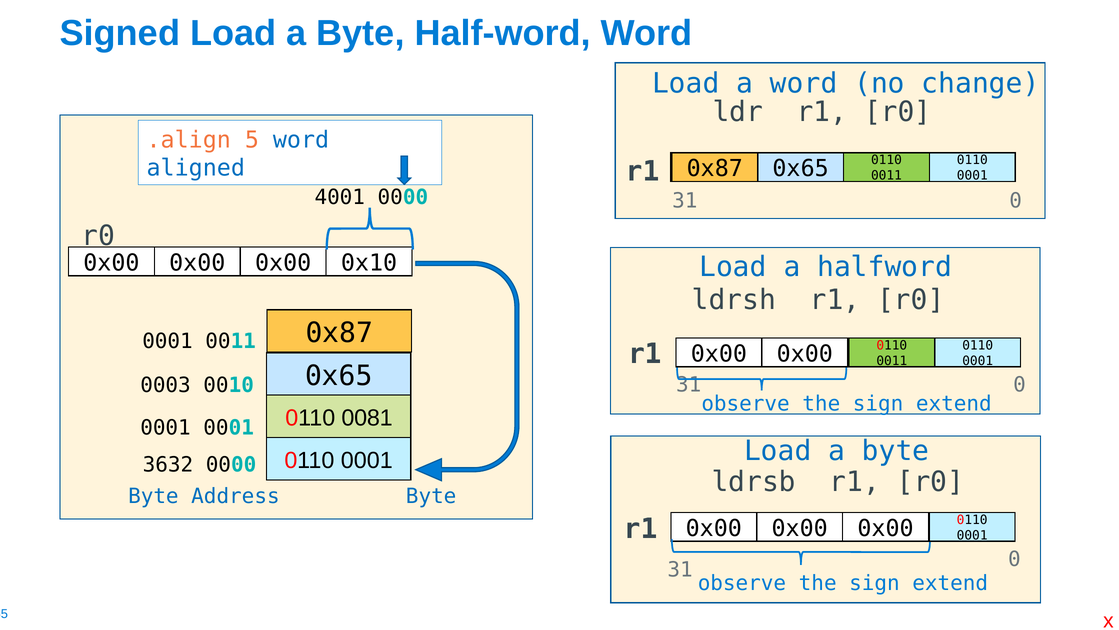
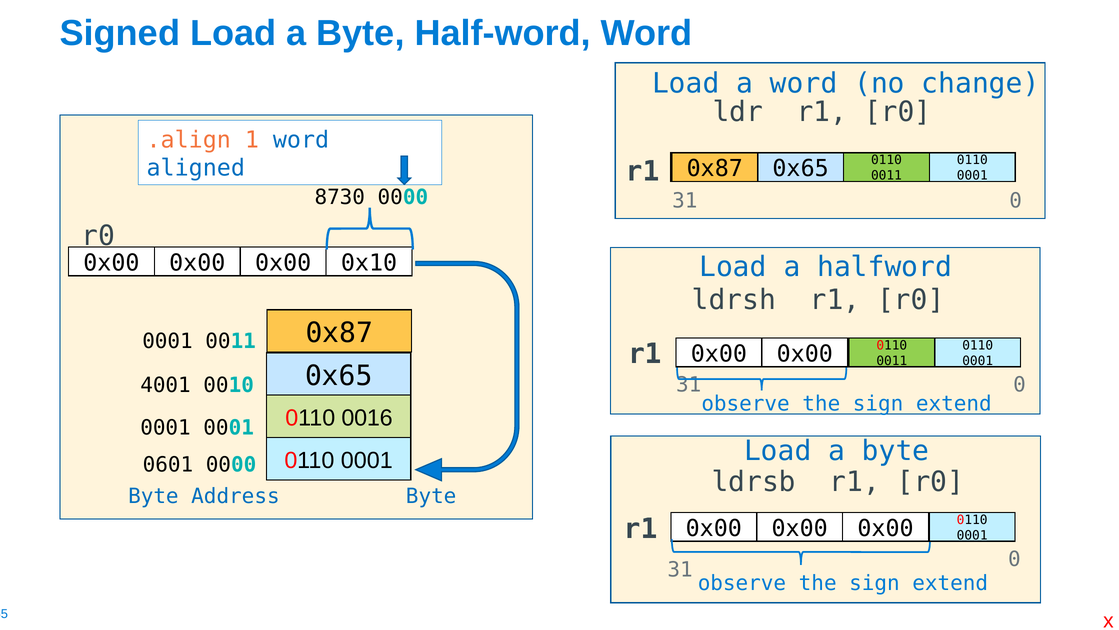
5: 5 -> 1 (252, 140)
4001: 4001 -> 8730 (340, 197)
0003: 0003 -> 4001 (166, 385)
0081: 0081 -> 0016 (367, 418)
3632: 3632 -> 0601 (168, 465)
